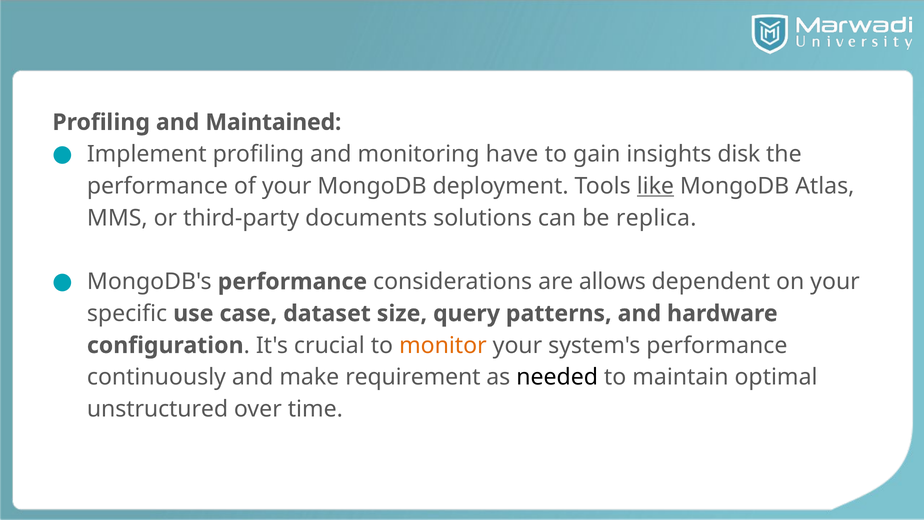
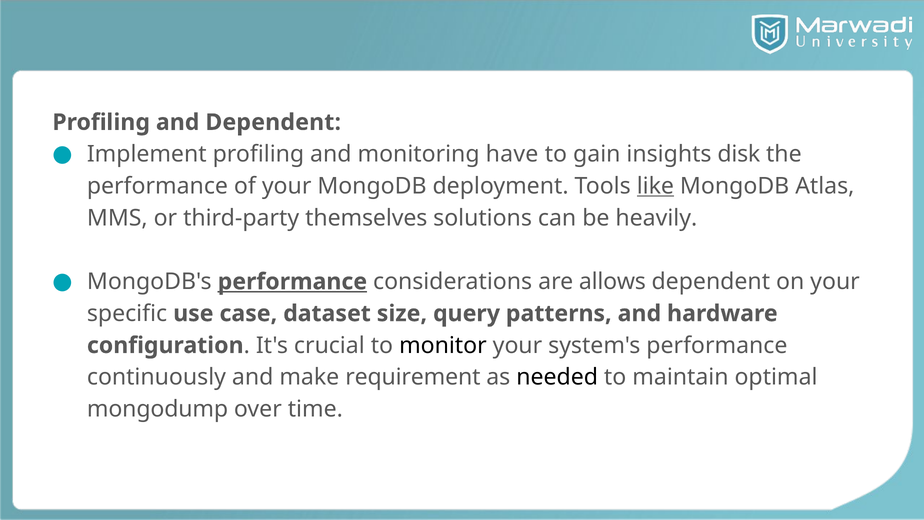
and Maintained: Maintained -> Dependent (273, 122)
documents: documents -> themselves (366, 218)
replica: replica -> heavily (656, 218)
performance underline: none -> present (292, 282)
monitor colour: orange -> black (443, 345)
unstructured: unstructured -> mongodump (158, 409)
